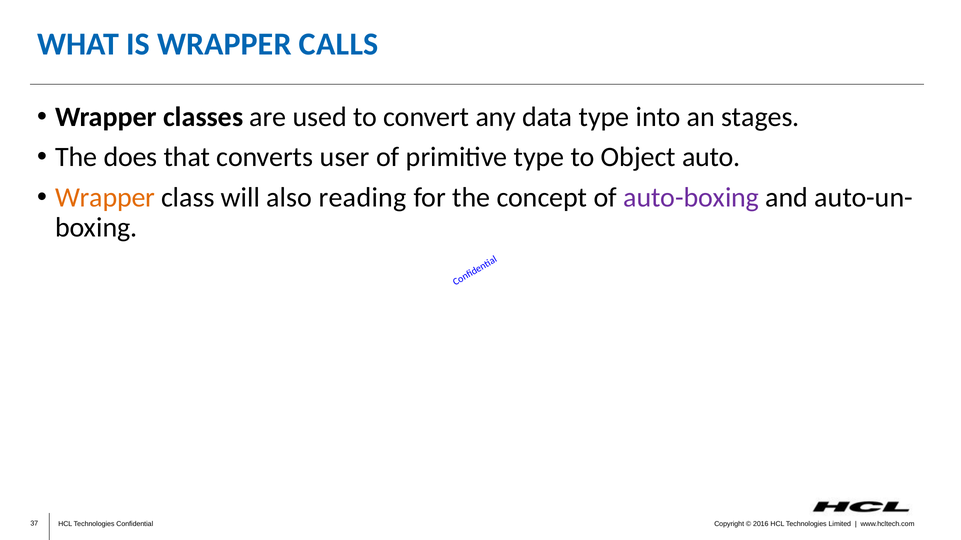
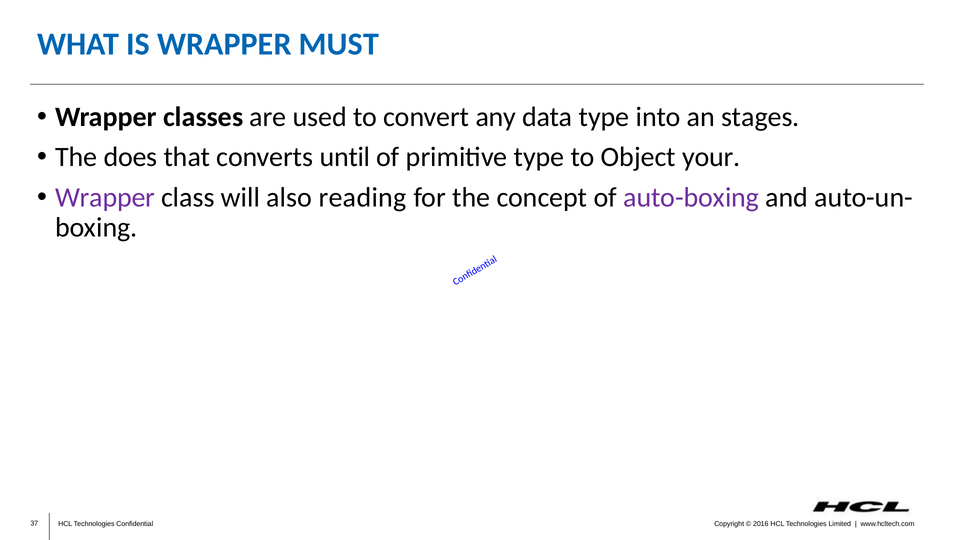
CALLS: CALLS -> MUST (339, 44)
user: user -> until (345, 157)
auto: auto -> your (711, 157)
Wrapper colour: orange -> purple (105, 198)
